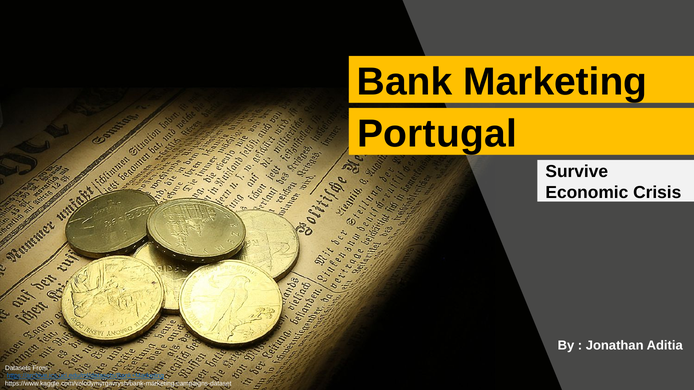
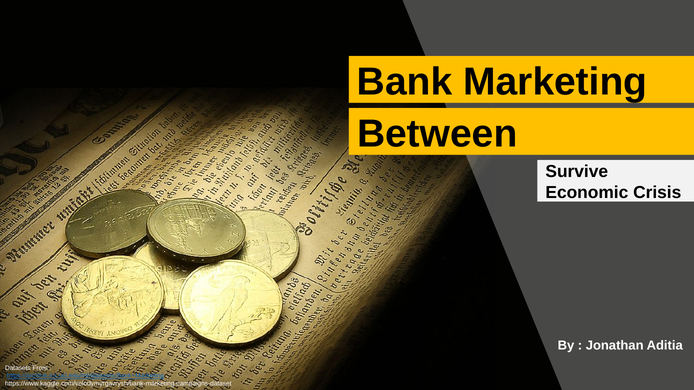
Portugal: Portugal -> Between (437, 134)
